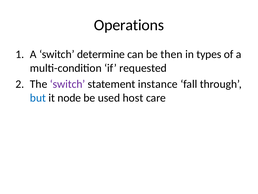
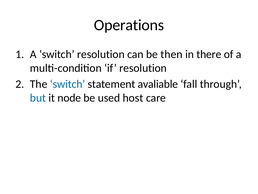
switch determine: determine -> resolution (101, 54)
types: types -> there (209, 54)
if requested: requested -> resolution (143, 68)
switch colour: purple -> blue (68, 84)
instance: instance -> avaliable (158, 84)
